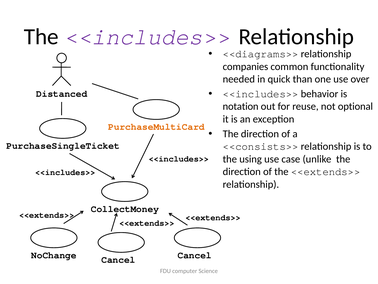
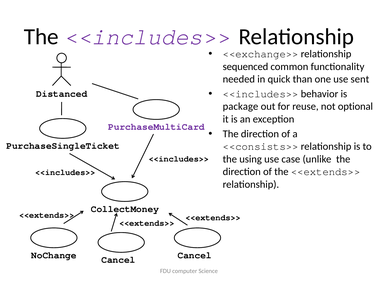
<<diagrams>>: <<diagrams>> -> <<exchange>> (261, 54)
companies: companies -> sequenced (245, 66)
over: over -> sent (360, 79)
notation: notation -> package (240, 106)
PurchaseMultiCard colour: orange -> purple (156, 127)
